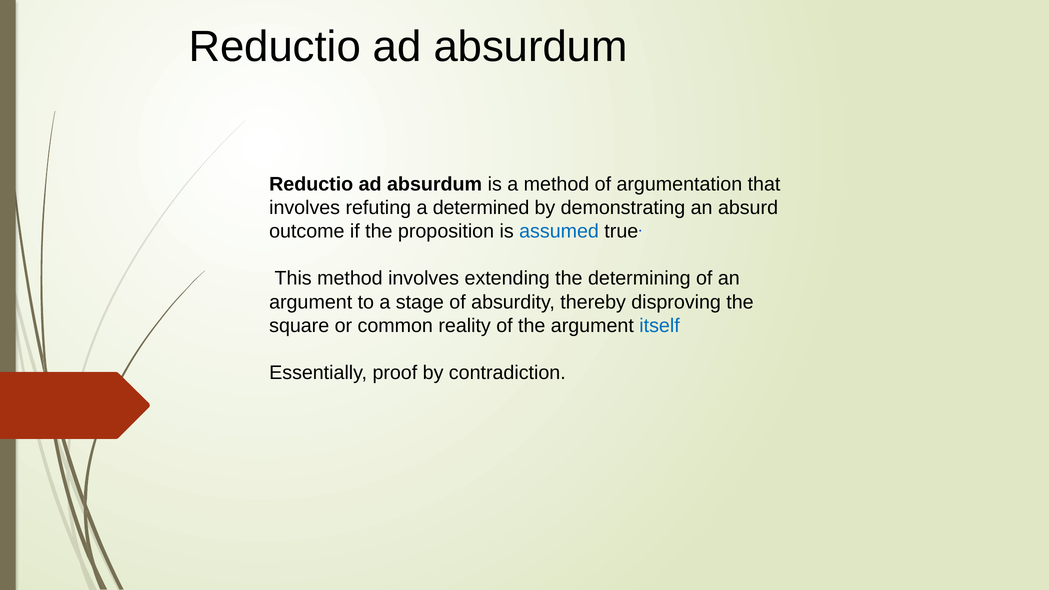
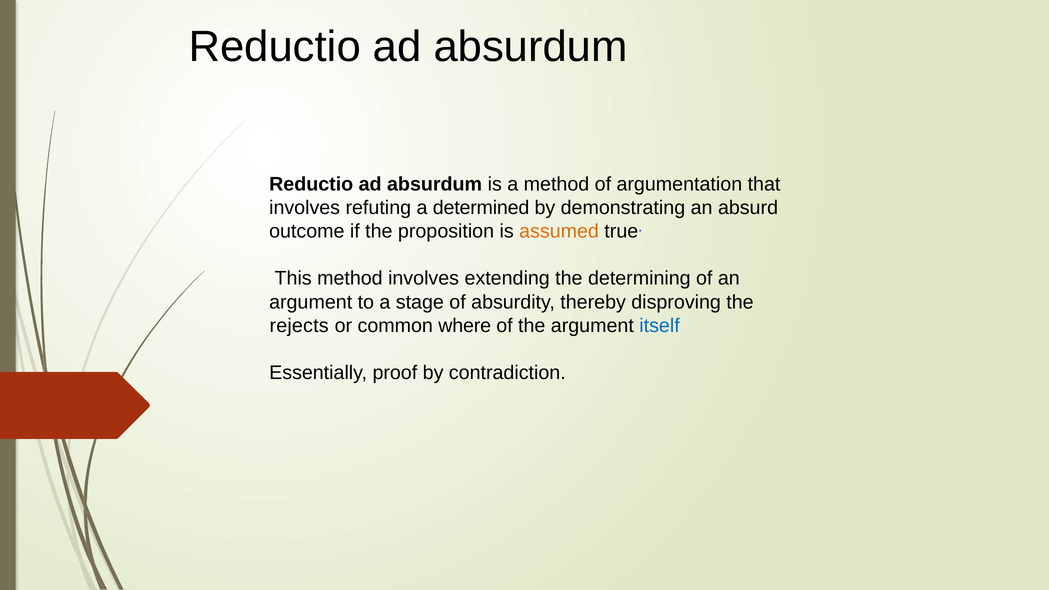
assumed colour: blue -> orange (559, 231)
square: square -> rejects (299, 326)
reality: reality -> where (465, 326)
